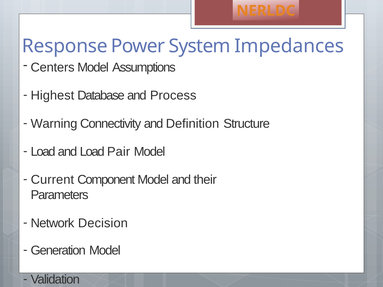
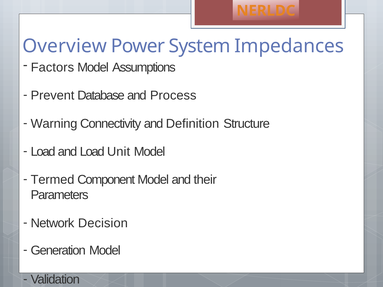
Response: Response -> Overview (65, 46)
Centers: Centers -> Factors (52, 67)
Highest: Highest -> Prevent (53, 96)
Pair: Pair -> Unit (119, 152)
Current: Current -> Termed (53, 180)
